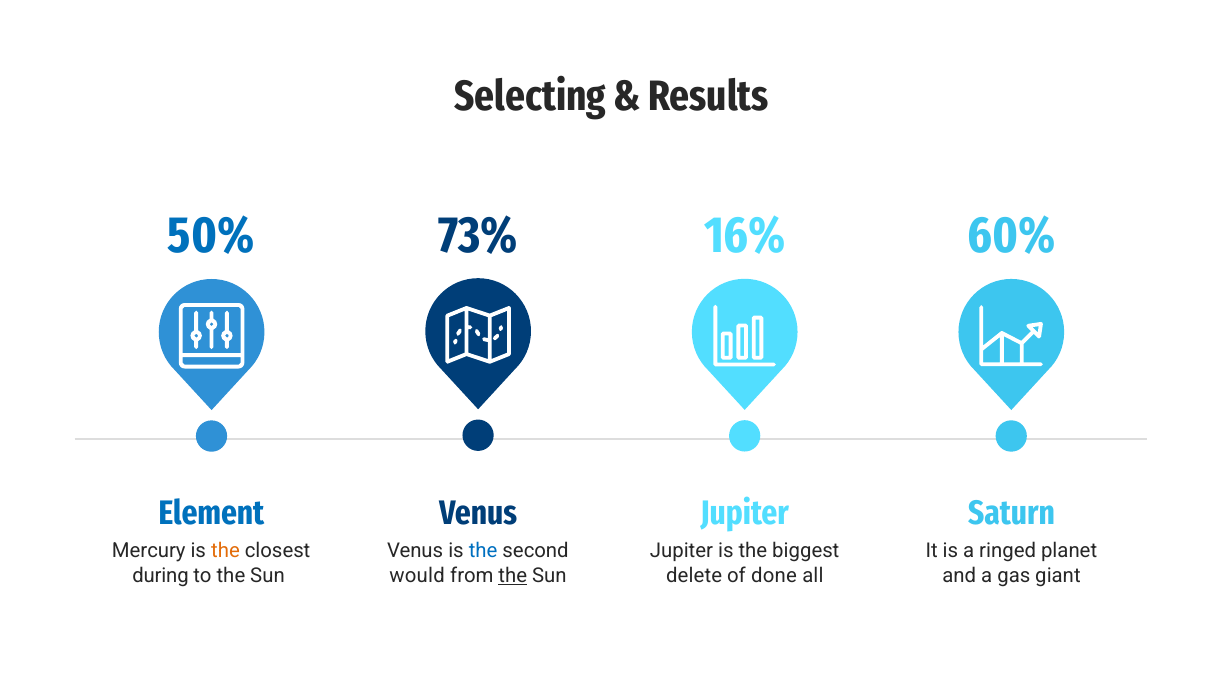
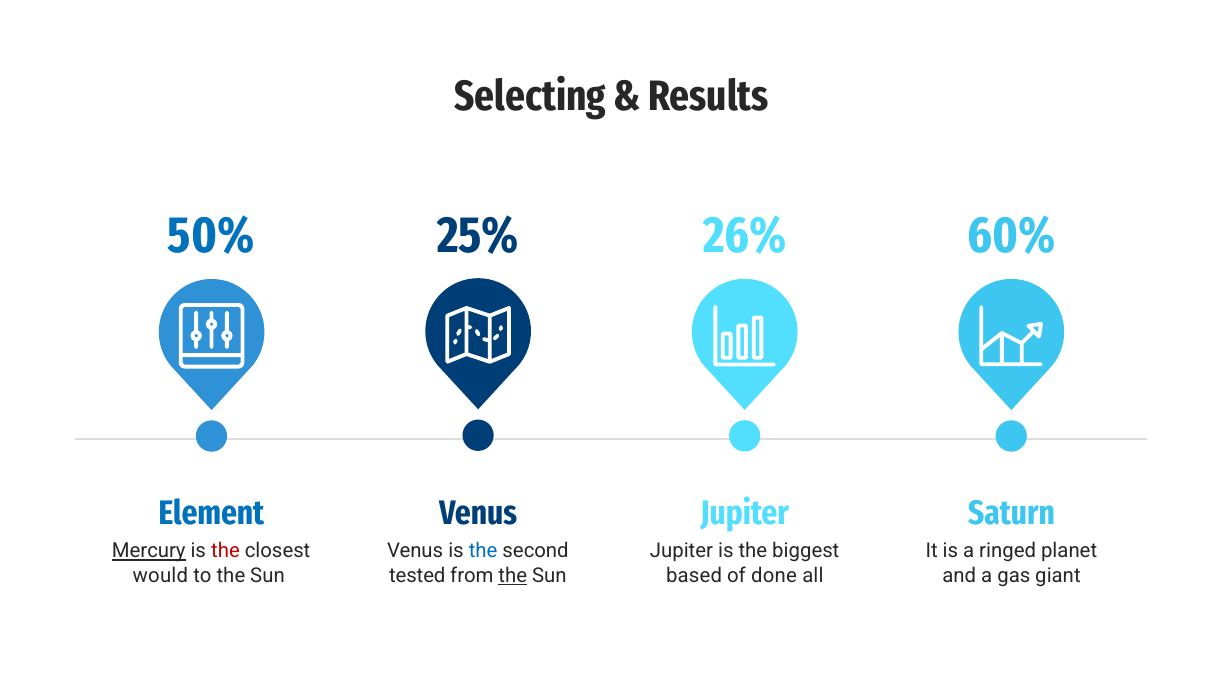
73%: 73% -> 25% (478, 235)
16%: 16% -> 26% (745, 235)
Mercury underline: none -> present (149, 551)
the colour: orange -> red (225, 551)
during: during -> would (160, 576)
would: would -> tested (417, 576)
delete: delete -> based (694, 576)
